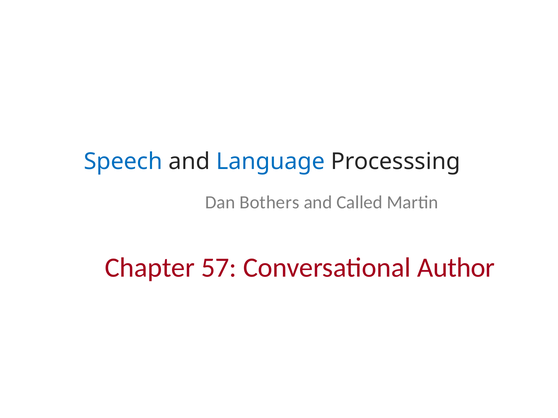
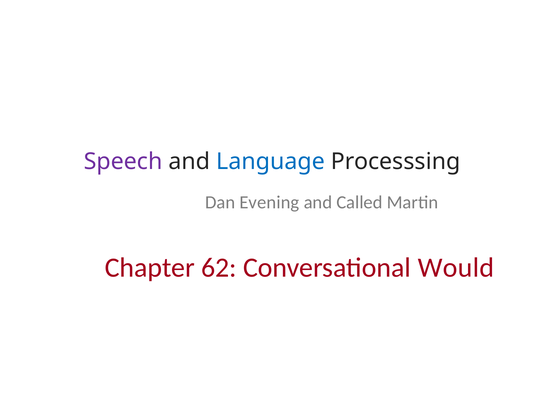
Speech colour: blue -> purple (123, 162)
Bothers: Bothers -> Evening (269, 202)
57: 57 -> 62 (219, 268)
Author: Author -> Would (456, 268)
